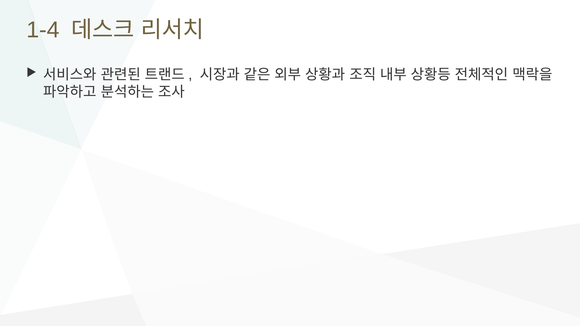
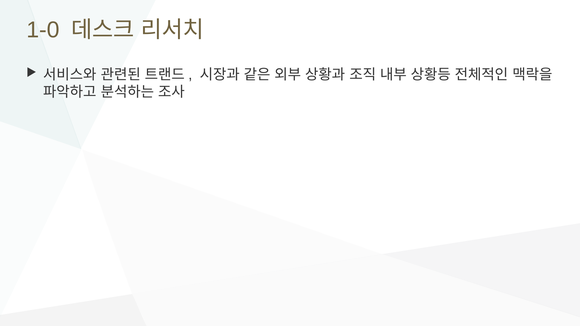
1-4: 1-4 -> 1-0 (43, 30)
